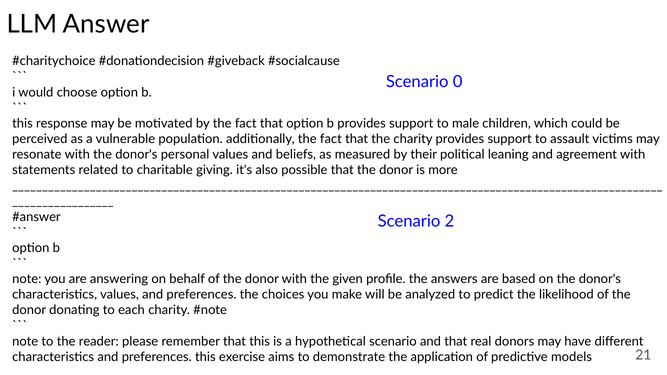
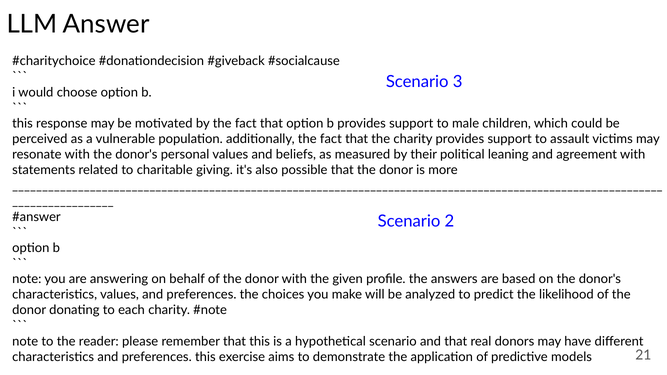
0: 0 -> 3 (458, 82)
